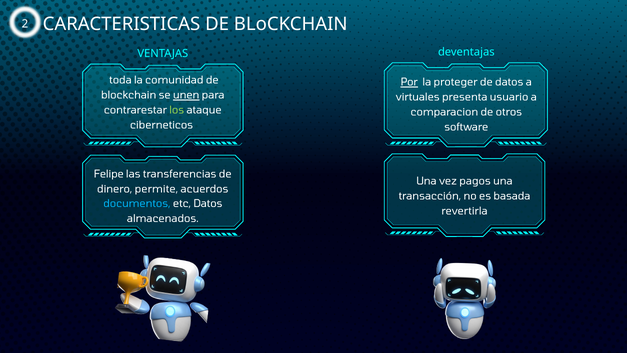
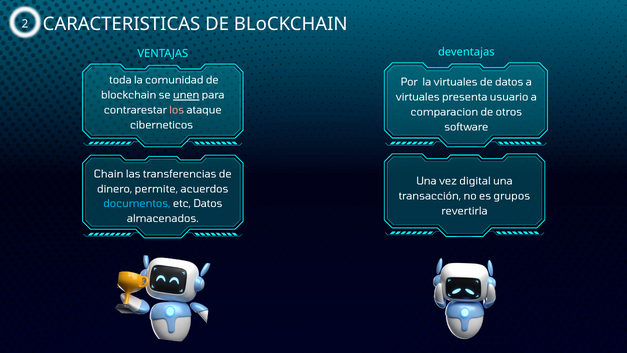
Por underline: present -> none (409, 82)
la proteger: proteger -> virtuales (456, 82)
los colour: light green -> pink (177, 110)
Felipe: Felipe -> Chain (109, 174)
pagos: pagos -> digital (475, 181)
basada: basada -> grupos (512, 196)
